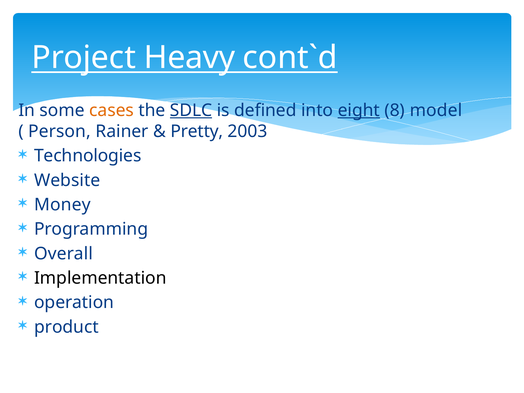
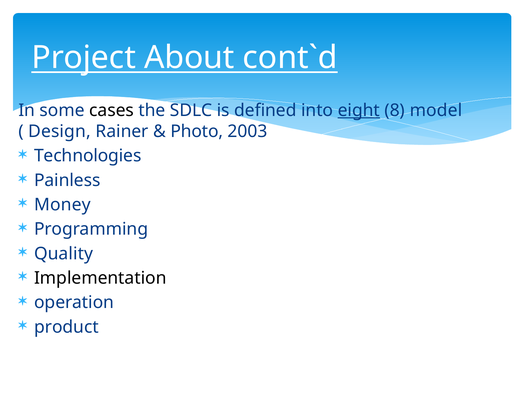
Heavy: Heavy -> About (189, 58)
cases colour: orange -> black (112, 110)
SDLC underline: present -> none (191, 110)
Person: Person -> Design (59, 131)
Pretty: Pretty -> Photo (197, 131)
Website: Website -> Painless (67, 180)
Overall: Overall -> Quality (64, 254)
